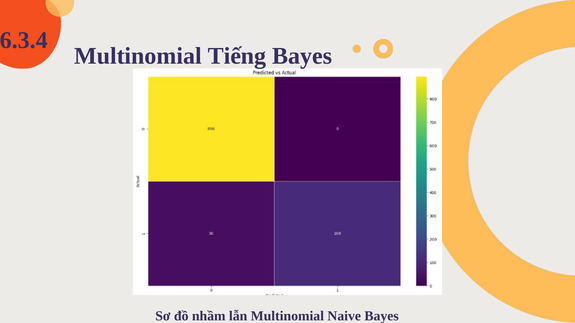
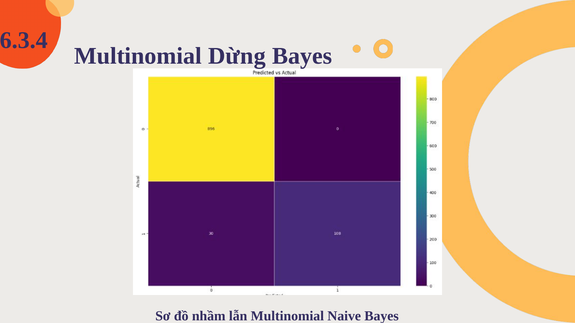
Tiếng: Tiếng -> Dừng (237, 56)
